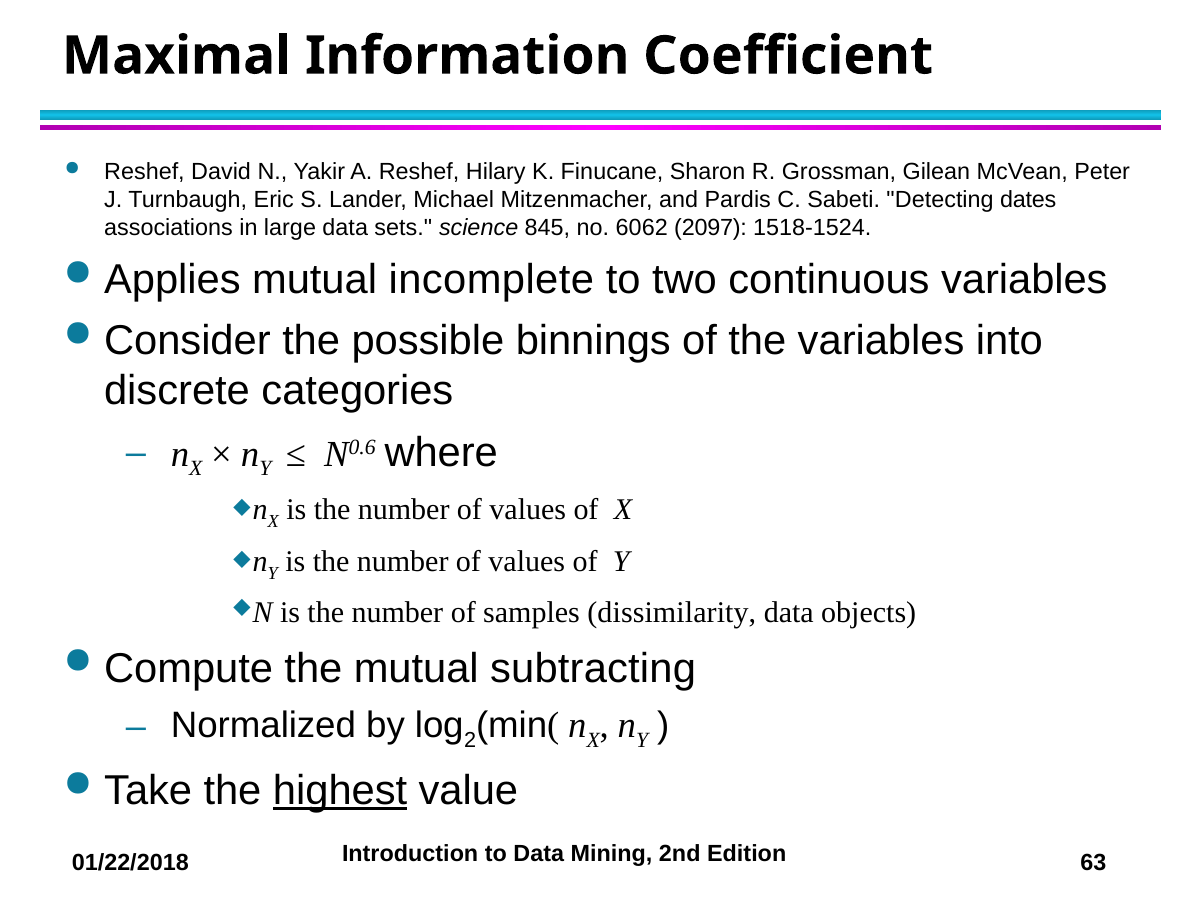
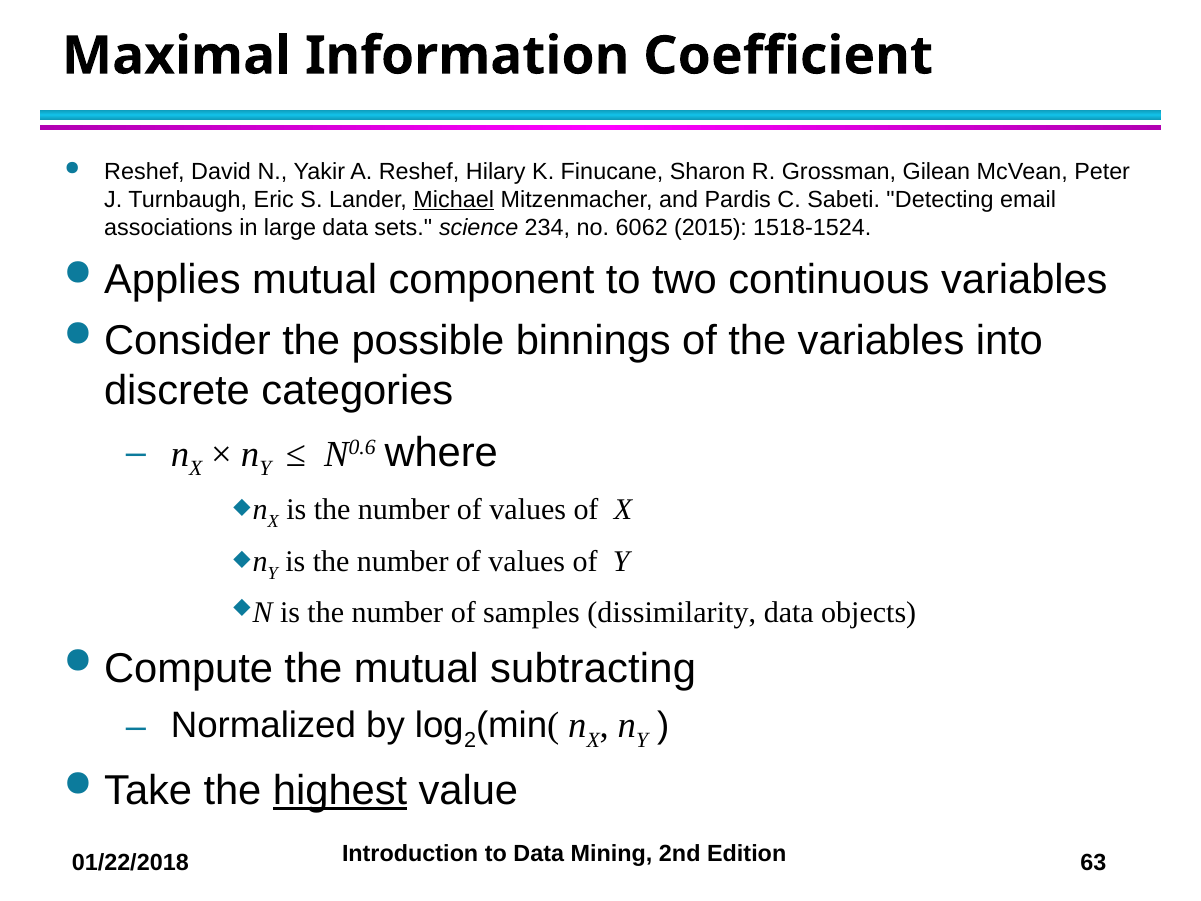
Michael underline: none -> present (454, 200)
dates: dates -> email (1028, 200)
845: 845 -> 234 (547, 228)
2097: 2097 -> 2015 (711, 228)
incomplete: incomplete -> component (492, 279)
